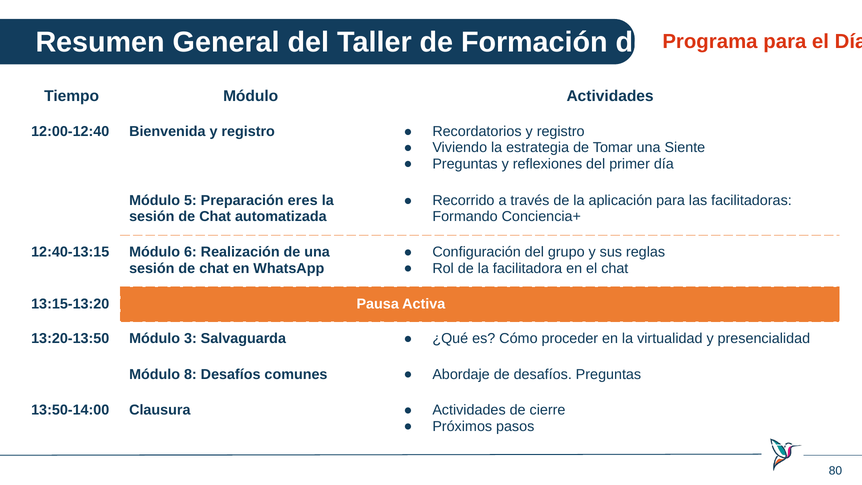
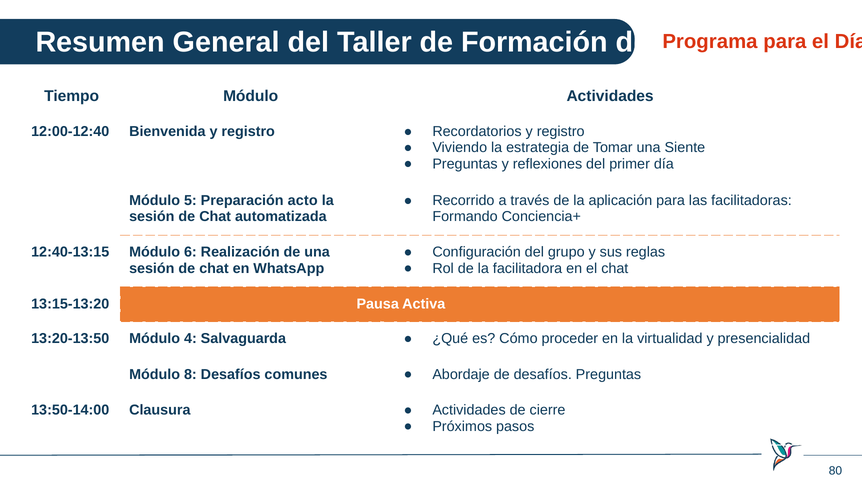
eres: eres -> acto (303, 200)
3: 3 -> 4 (190, 338)
